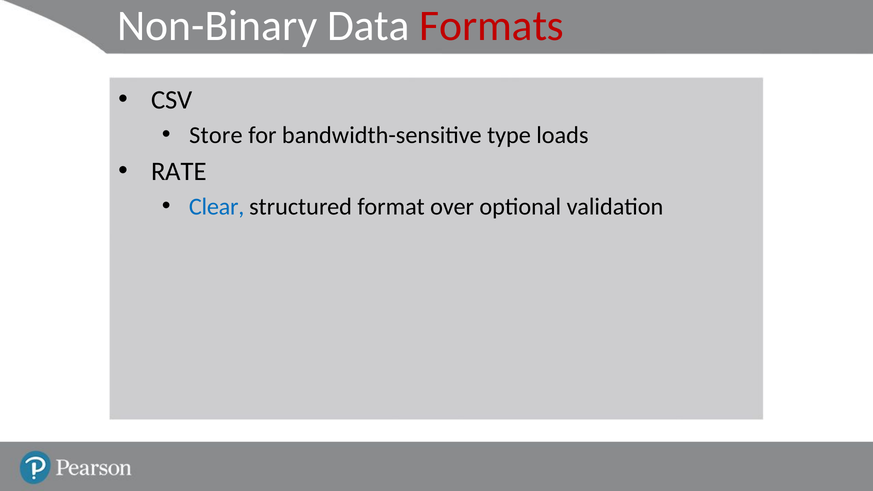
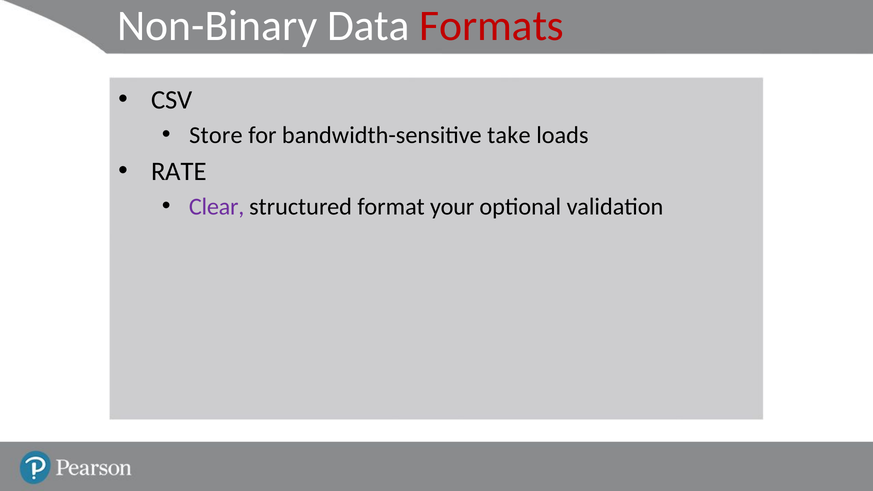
type: type -> take (509, 135)
Clear colour: blue -> purple (217, 207)
over: over -> your (452, 207)
